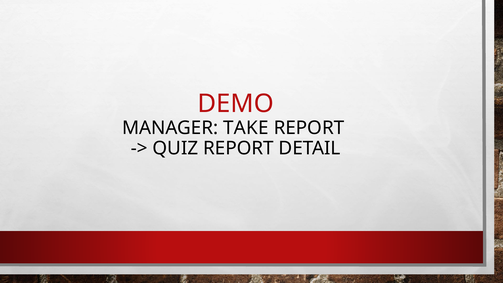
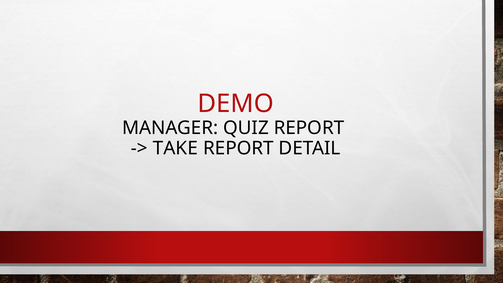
TAKE: TAKE -> QUIZ (246, 128)
QUIZ: QUIZ -> TAKE (175, 148)
